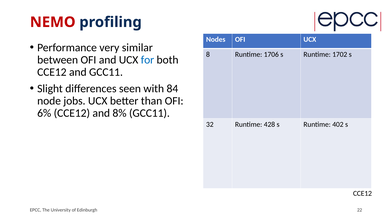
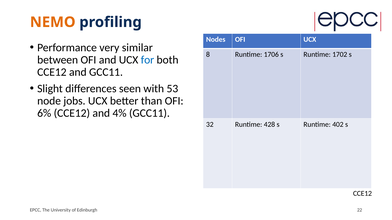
NEMO colour: red -> orange (53, 22)
84: 84 -> 53 (172, 89)
8%: 8% -> 4% (120, 113)
